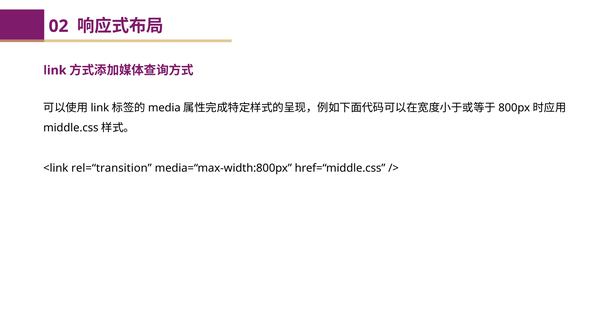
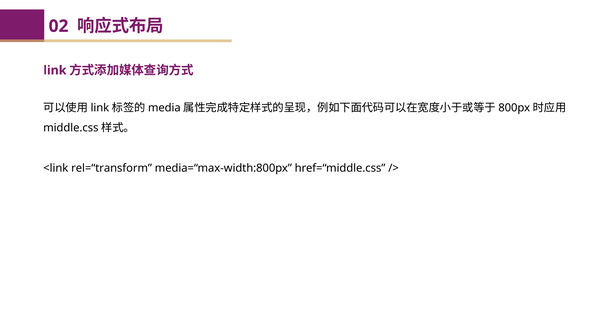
rel=“transition: rel=“transition -> rel=“transform (112, 168)
